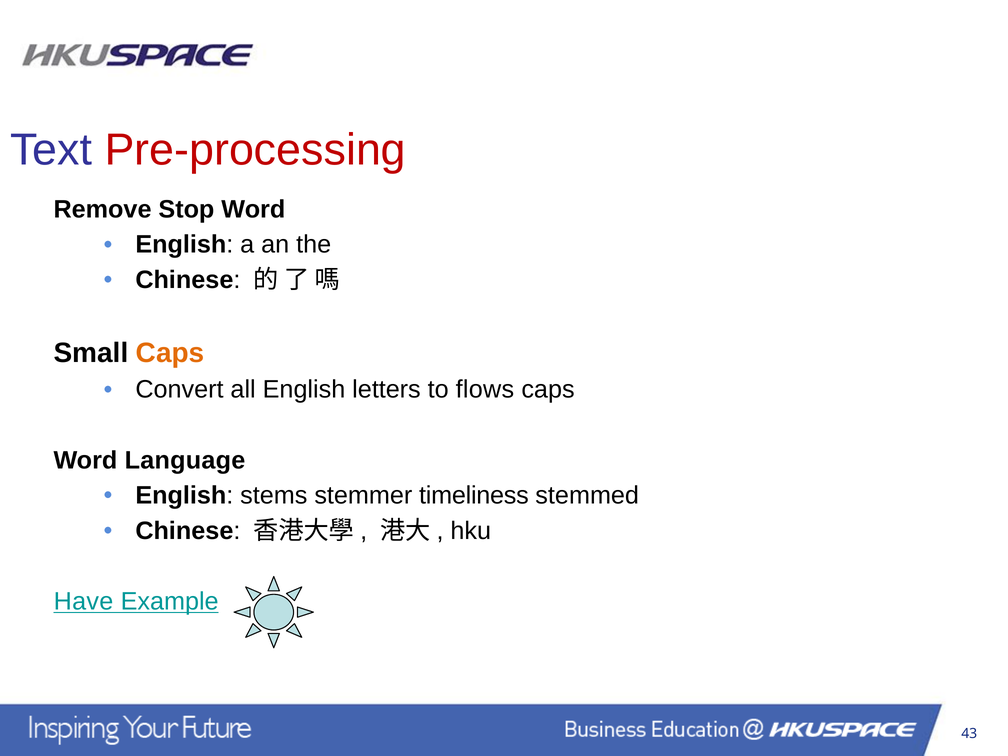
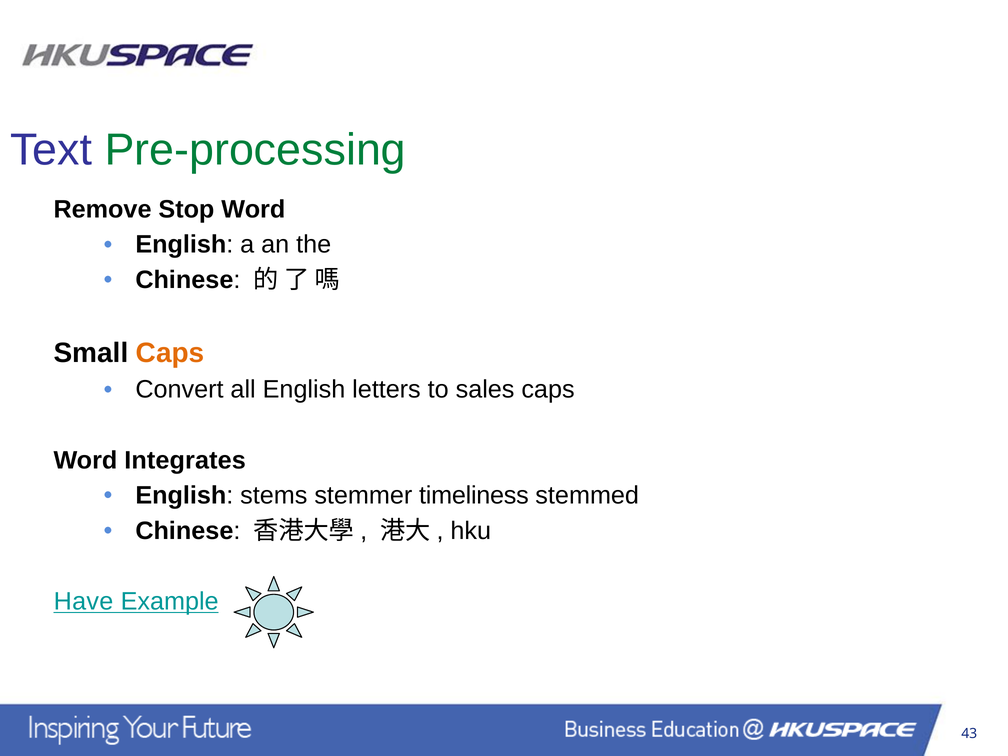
Pre-processing colour: red -> green (255, 150)
flows: flows -> sales (485, 390)
Language: Language -> Integrates (185, 460)
